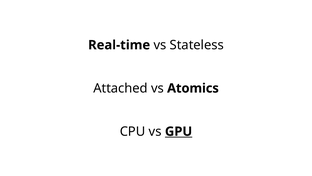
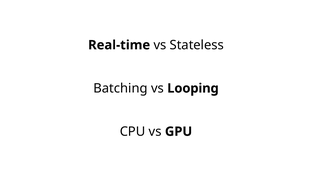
Attached: Attached -> Batching (121, 88)
Atomics: Atomics -> Looping (193, 88)
GPU underline: present -> none (179, 131)
